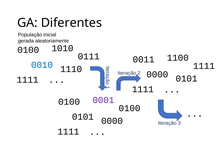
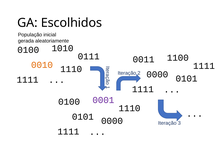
Diferentes: Diferentes -> Escolhidos (71, 23)
0010 colour: blue -> orange (42, 65)
0100: 0100 -> 1110 (130, 108)
